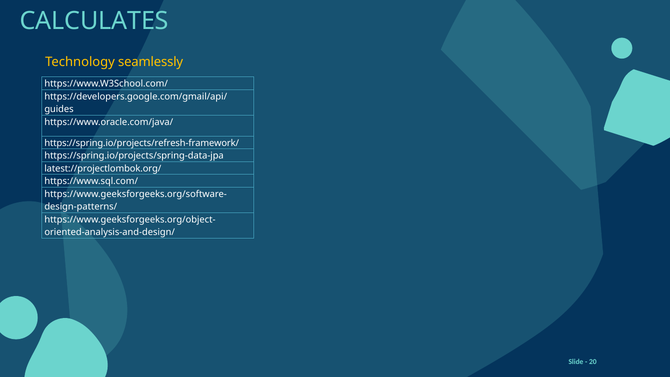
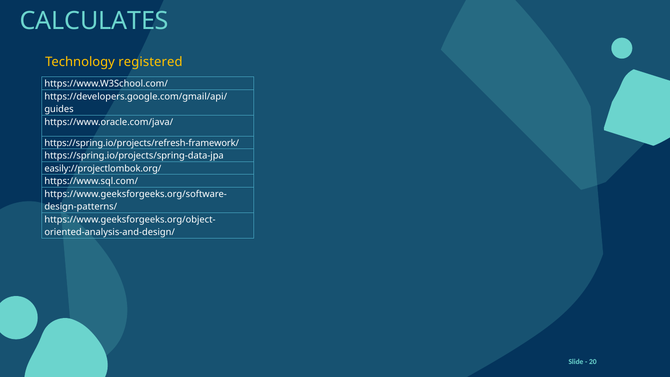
seamlessly: seamlessly -> registered (150, 62)
latest://projectlombok.org/: latest://projectlombok.org/ -> easily://projectlombok.org/ (103, 168)
